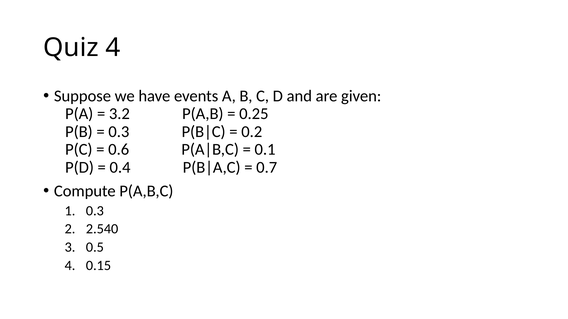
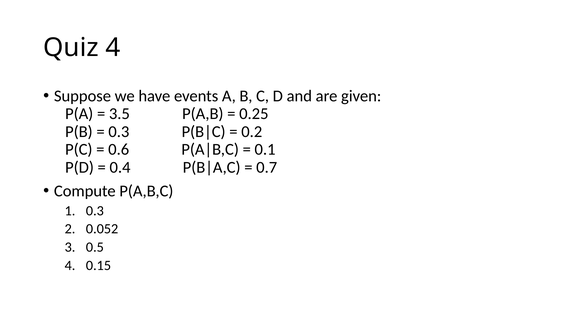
3.2: 3.2 -> 3.5 (119, 114)
2.540: 2.540 -> 0.052 (102, 229)
